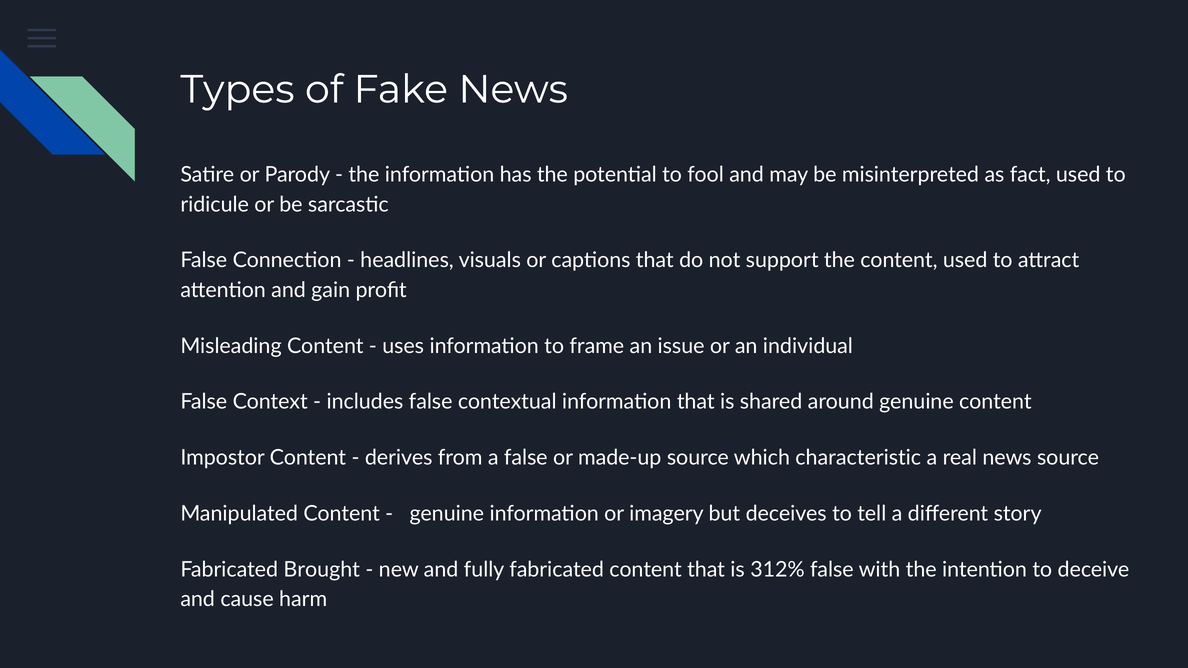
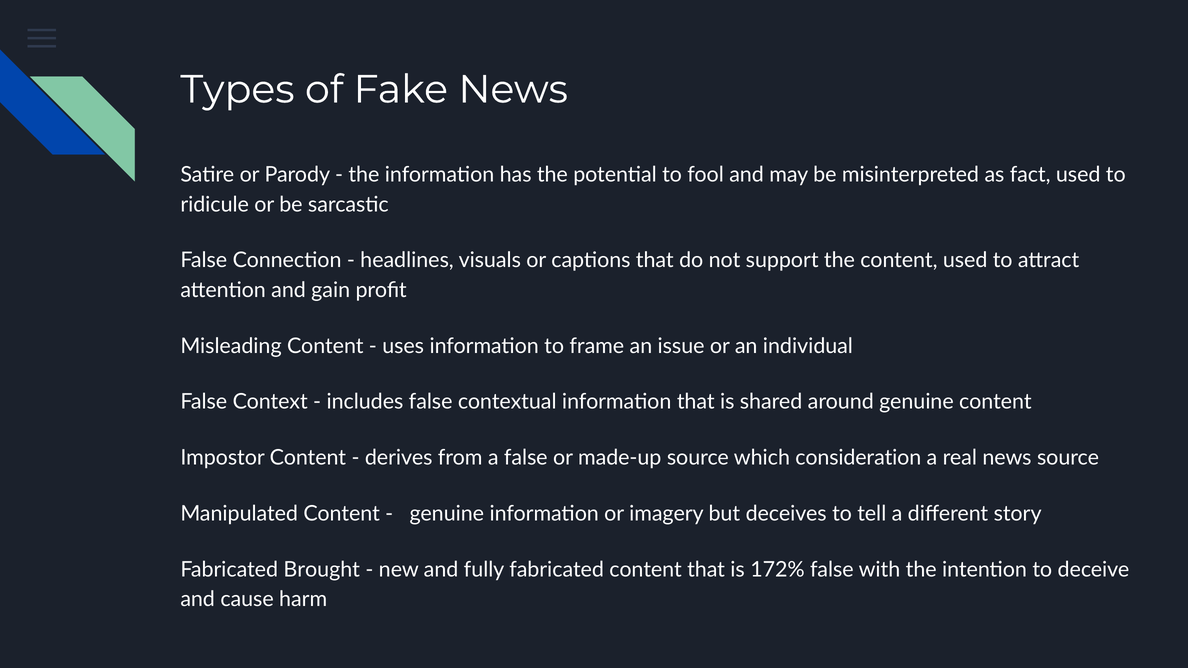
characteristic: characteristic -> consideration (858, 458)
312%: 312% -> 172% (777, 570)
